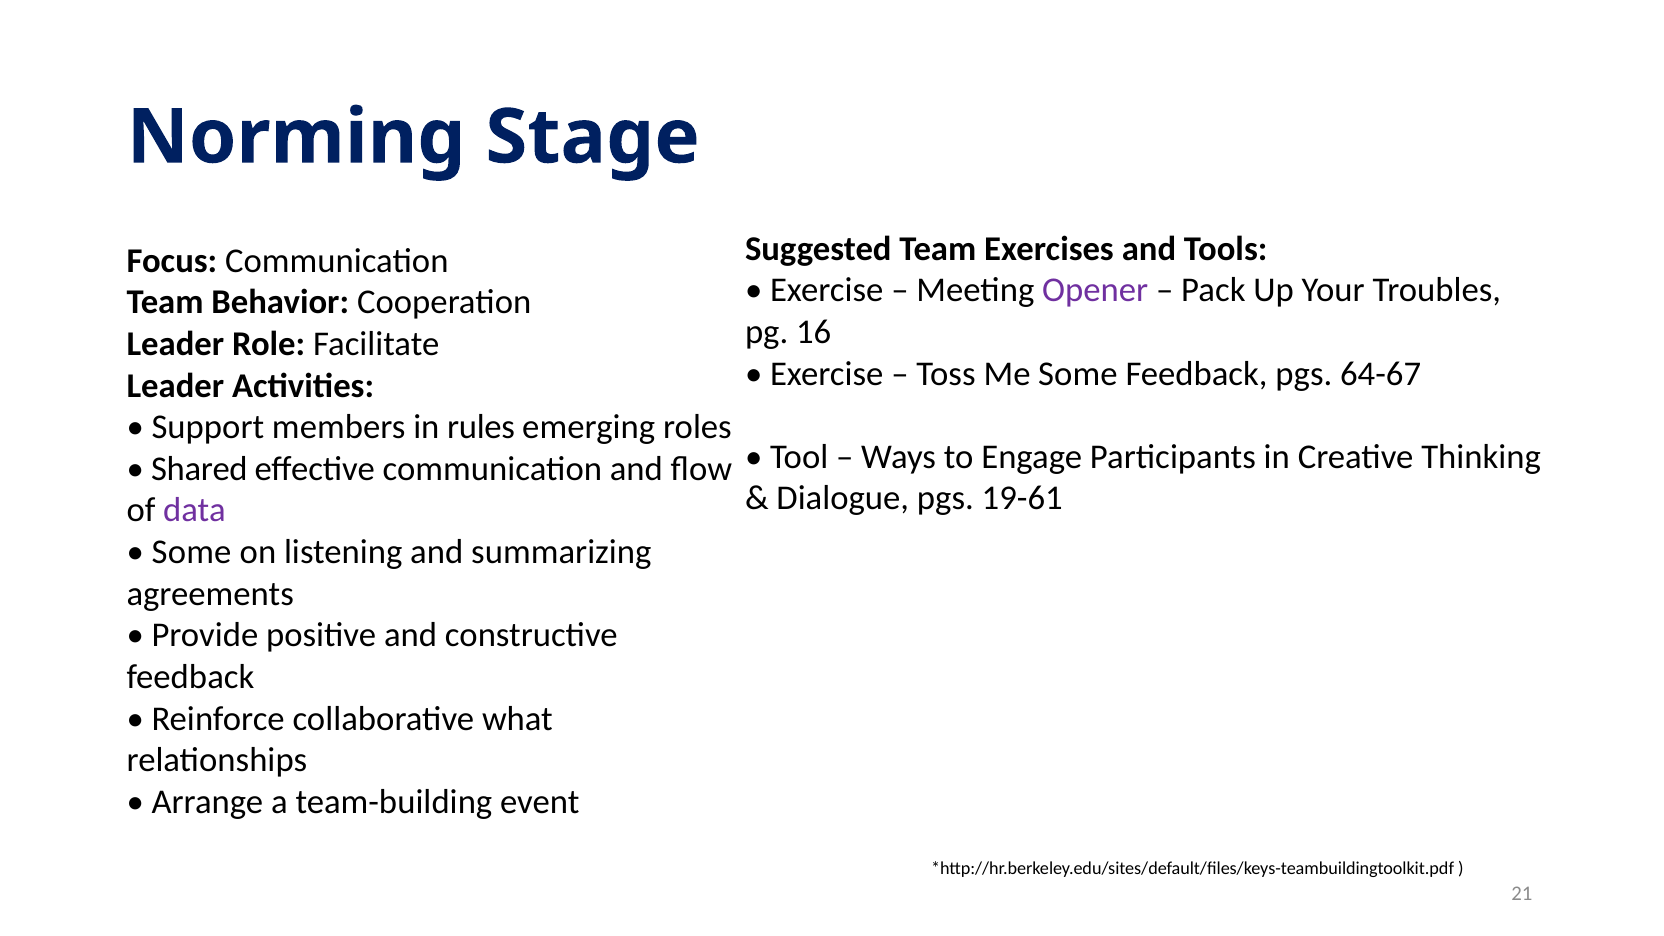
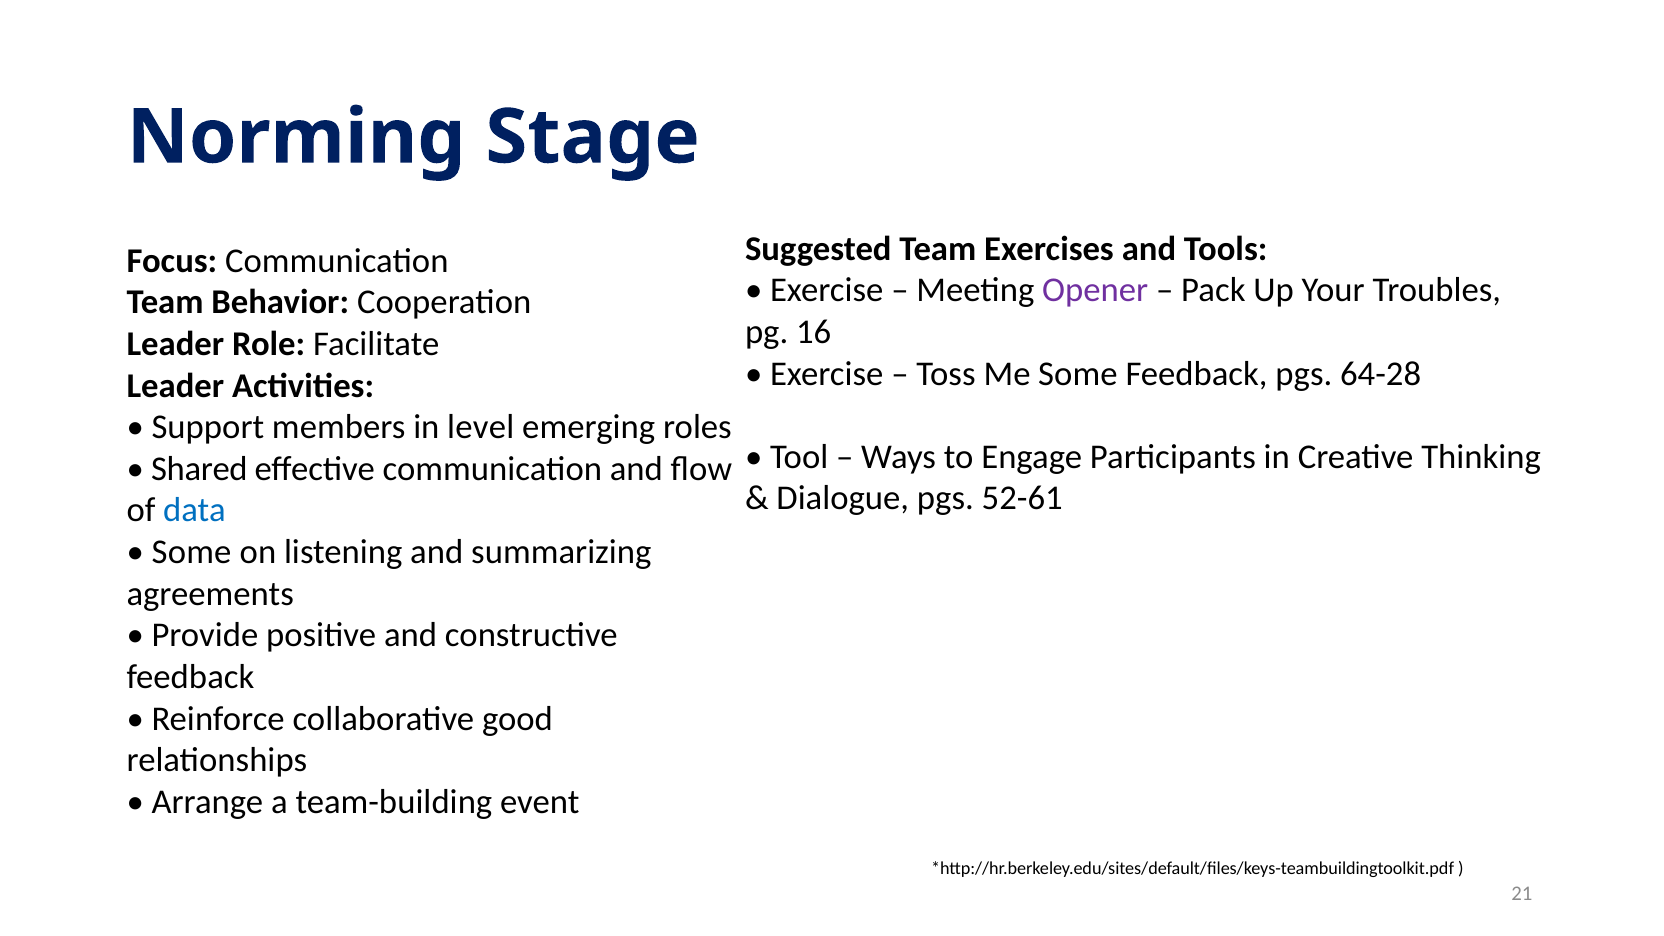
64-67: 64-67 -> 64-28 (1381, 374)
rules: rules -> level (481, 427)
19-61: 19-61 -> 52-61 (1022, 498)
data colour: purple -> blue (195, 511)
what: what -> good (517, 719)
